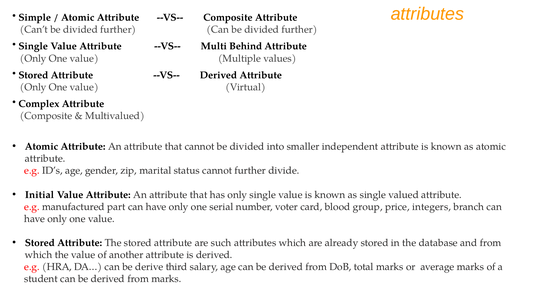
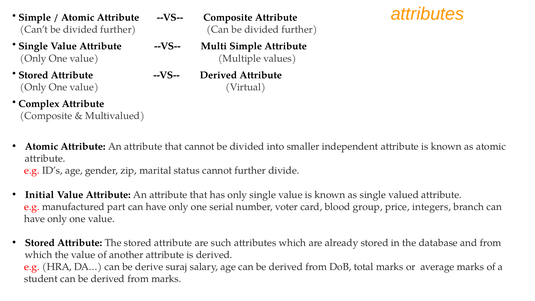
Multi Behind: Behind -> Simple (246, 46)
third: third -> suraj (176, 267)
